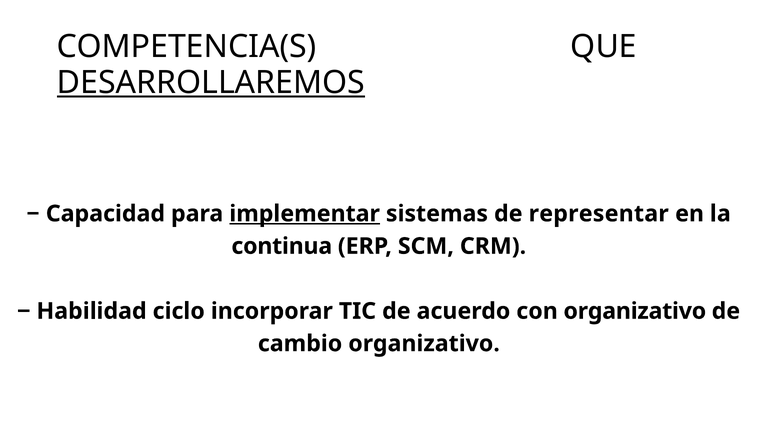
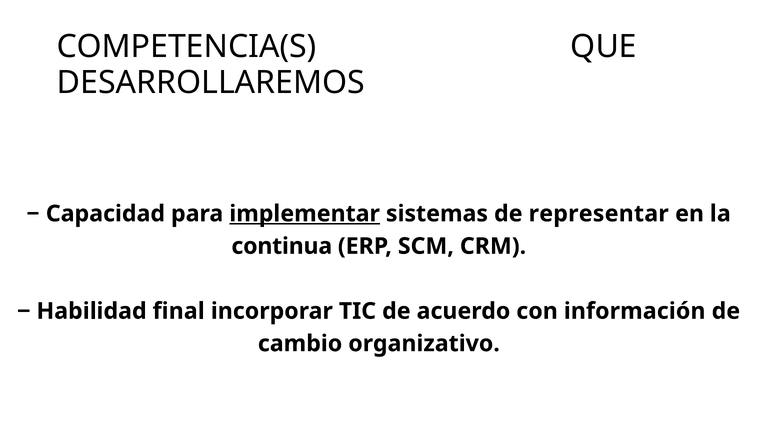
DESARROLLAREMOS underline: present -> none (211, 83)
ciclo: ciclo -> final (179, 311)
con organizativo: organizativo -> información (635, 311)
